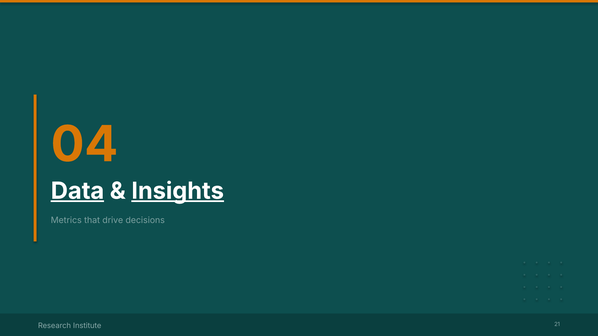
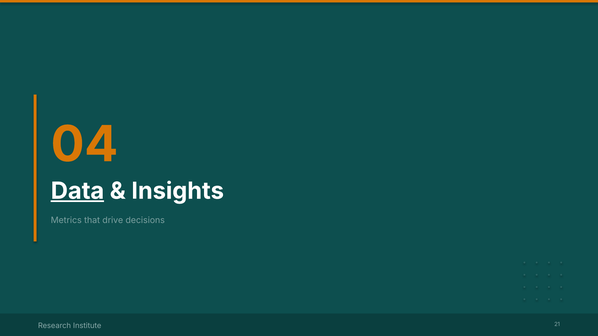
Insights underline: present -> none (178, 191)
